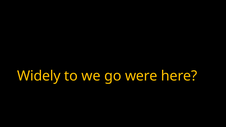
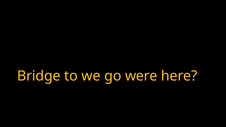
Widely: Widely -> Bridge (39, 76)
